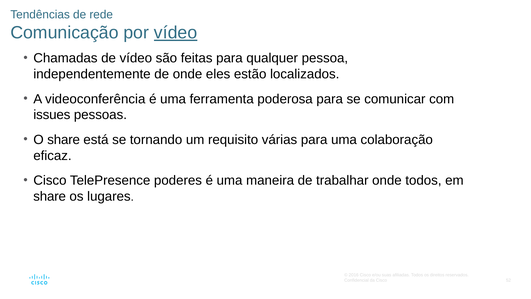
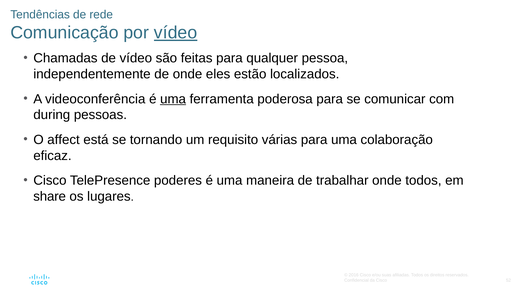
uma underline: none -> present (173, 99)
issues: issues -> during (52, 115)
O share: share -> affect (64, 140)
